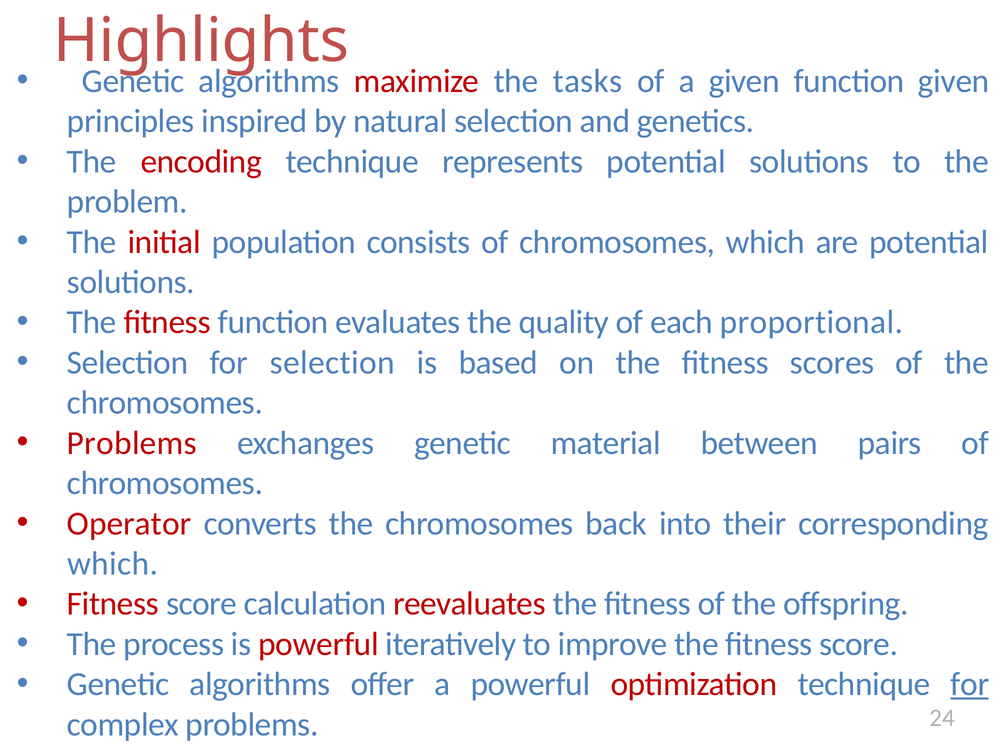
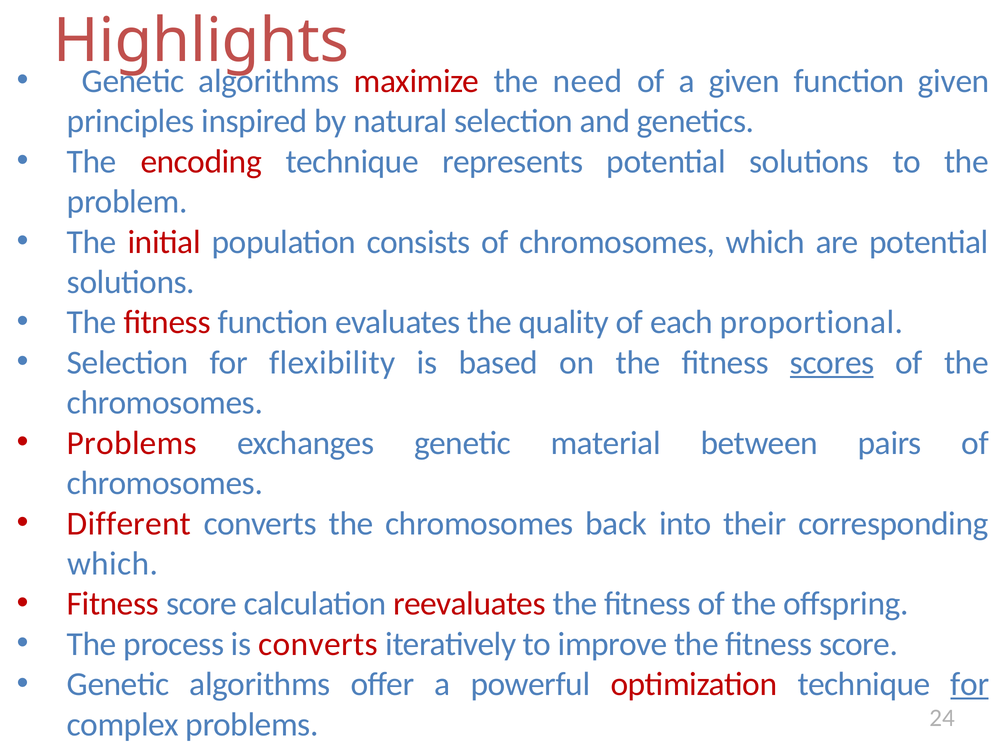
tasks: tasks -> need (588, 81)
for selection: selection -> flexibility (332, 362)
scores underline: none -> present (832, 362)
Operator: Operator -> Different (129, 523)
is powerful: powerful -> converts (318, 644)
